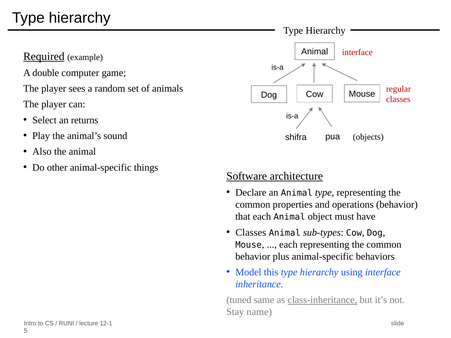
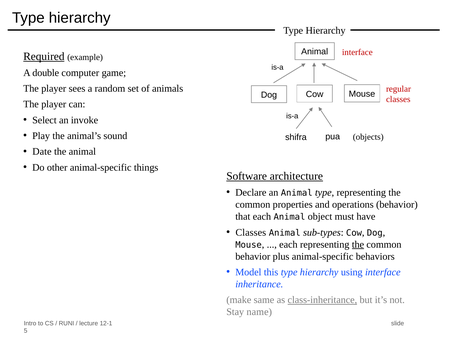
returns: returns -> invoke (85, 120)
Also: Also -> Date (42, 152)
the underline: none -> present (358, 245)
tuned: tuned -> make (239, 300)
